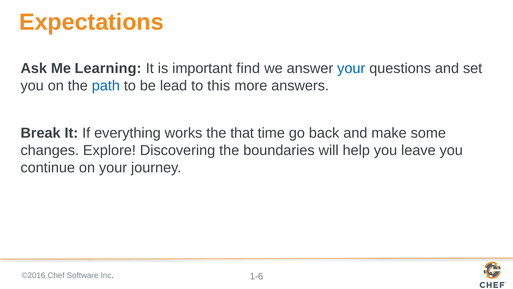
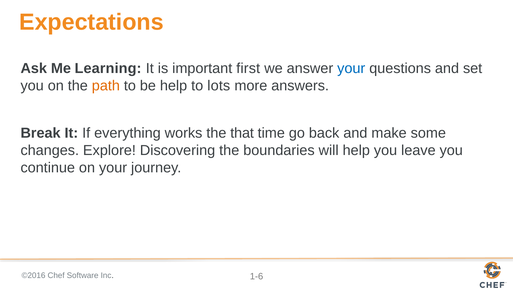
find: find -> first (248, 68)
path colour: blue -> orange (106, 86)
be lead: lead -> help (174, 86)
this: this -> lots (219, 86)
